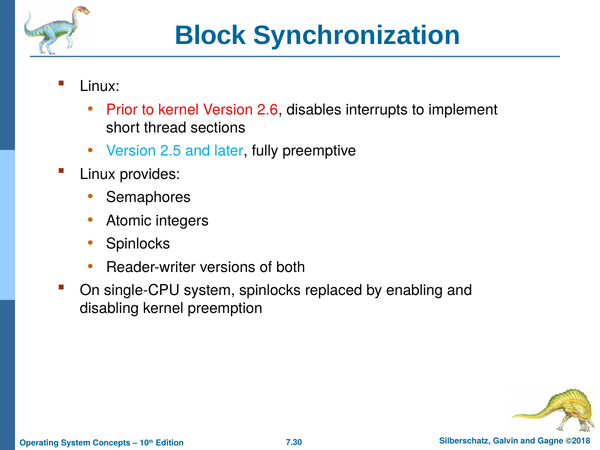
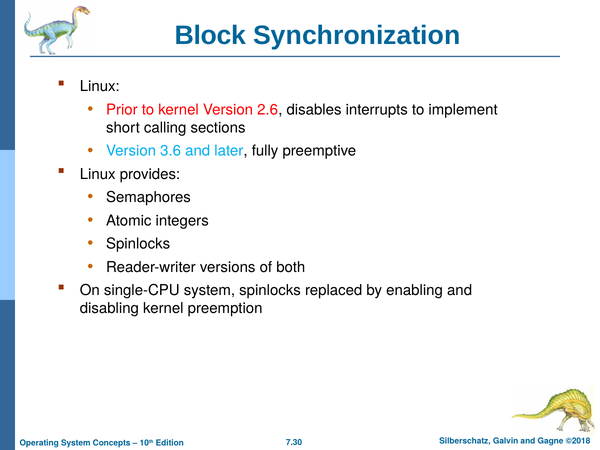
thread: thread -> calling (165, 128)
2.5: 2.5 -> 3.6 (171, 151)
